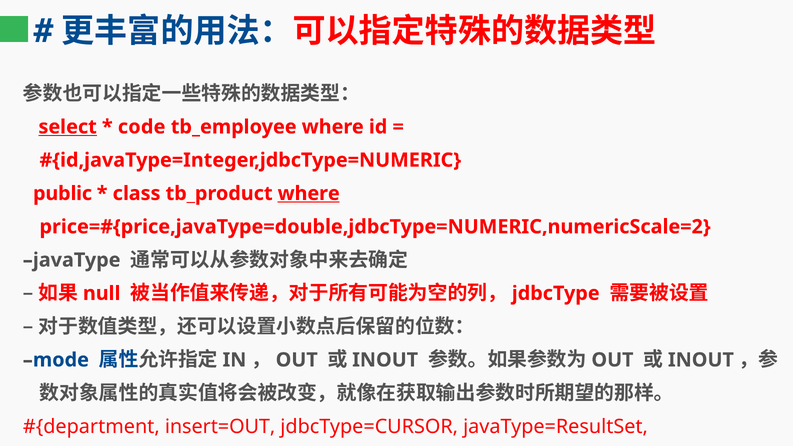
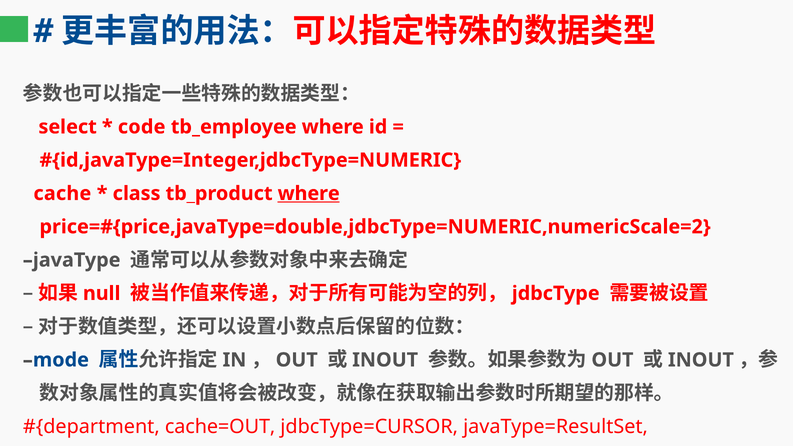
select underline: present -> none (68, 127)
public: public -> cache (62, 193)
insert=OUT: insert=OUT -> cache=OUT (220, 427)
